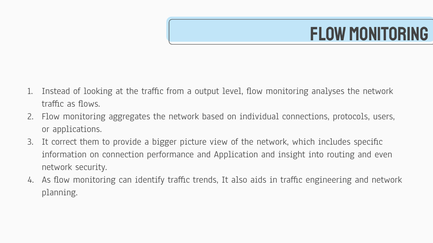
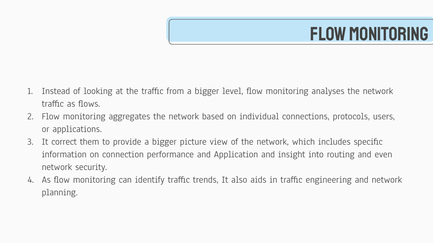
from a output: output -> bigger (207, 91)
